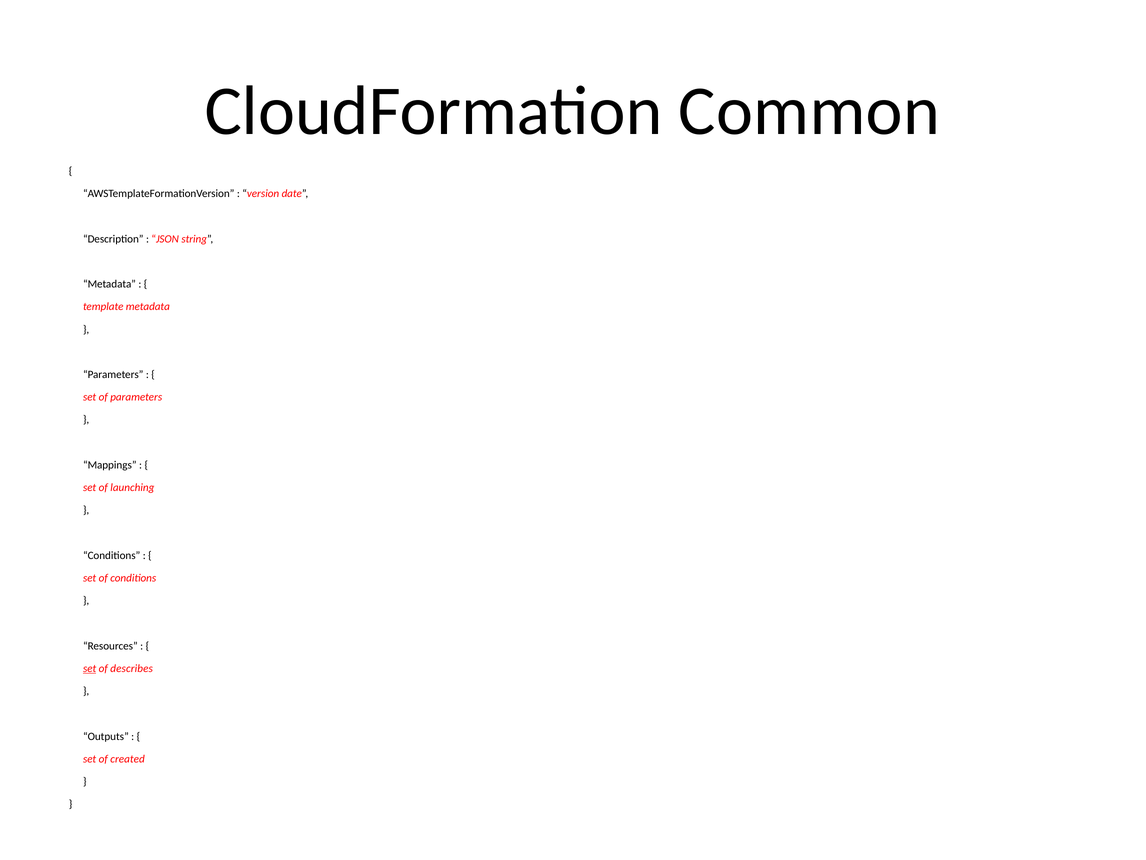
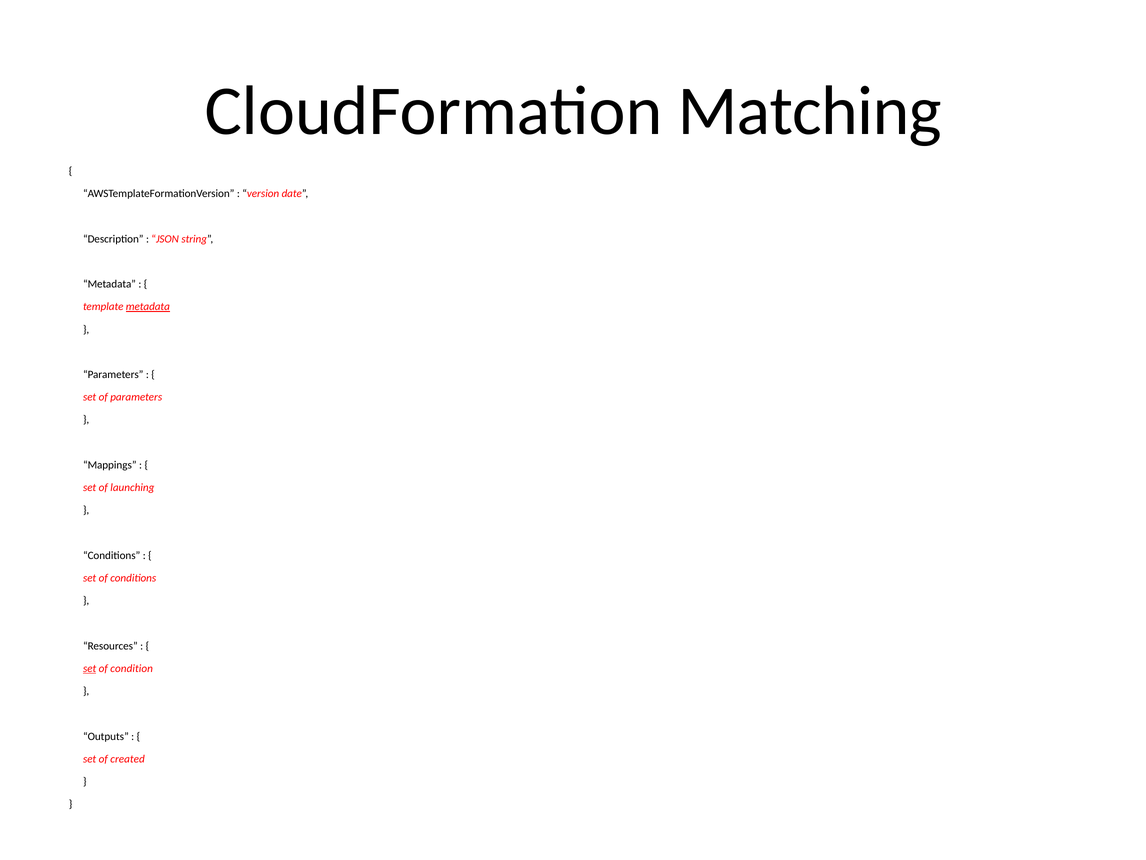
Common: Common -> Matching (810, 111)
metadata underline: none -> present (148, 307)
describes: describes -> condition (132, 668)
